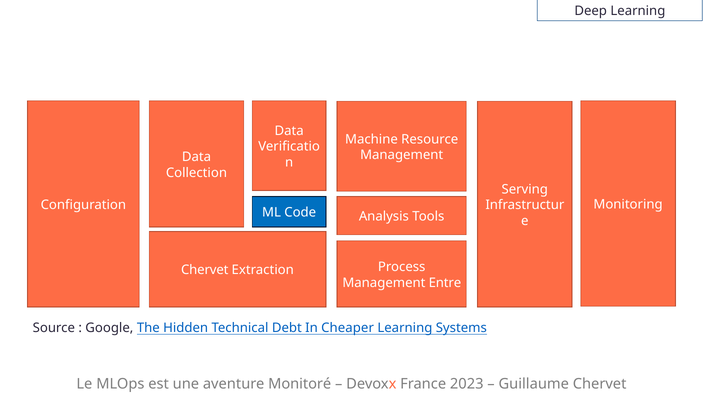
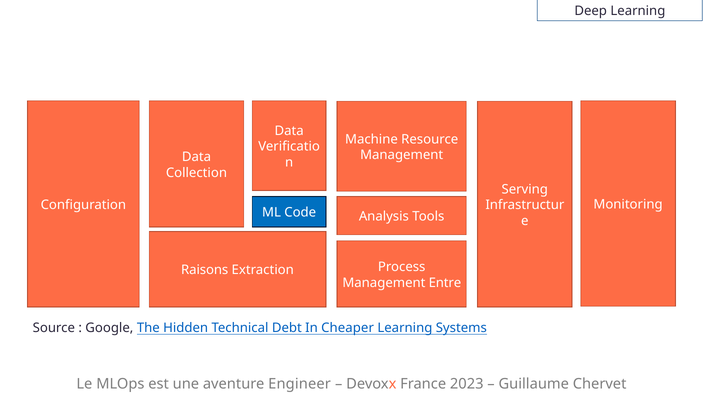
Chervet: Chervet -> Raisons (205, 270)
Monitoré: Monitoré -> Engineer (300, 384)
